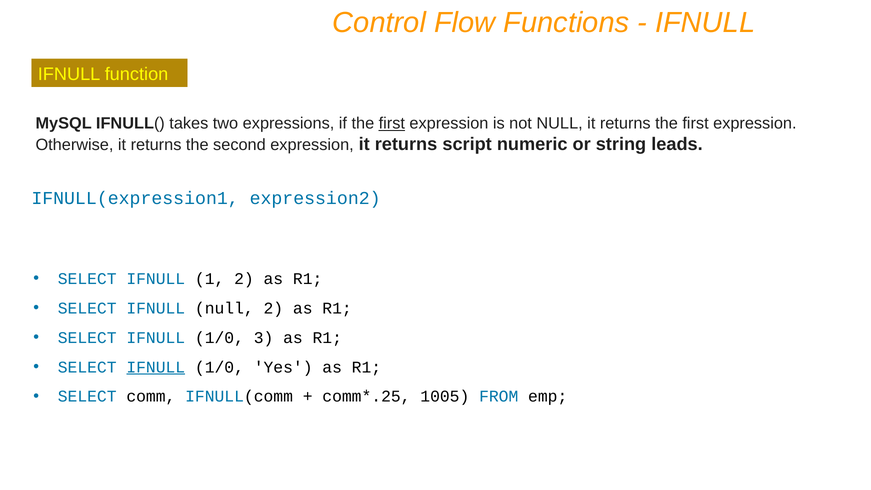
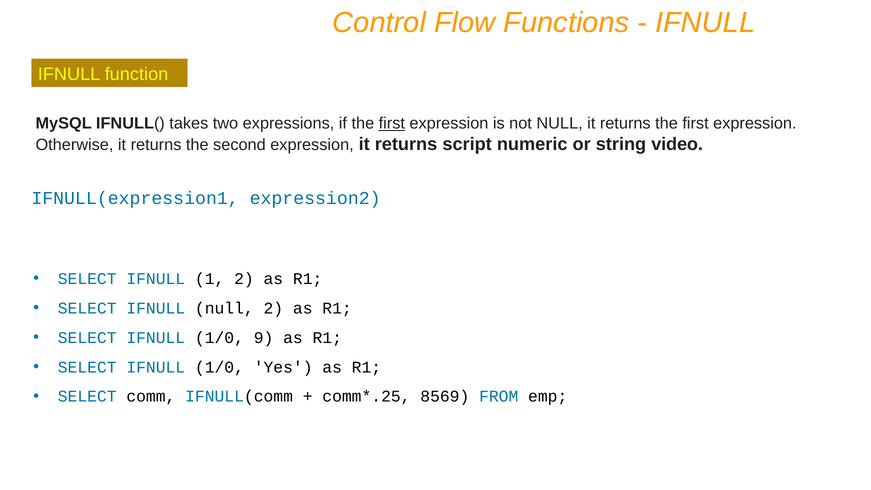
leads: leads -> video (677, 144)
3: 3 -> 9 (264, 338)
IFNULL underline: present -> none (156, 367)
1005: 1005 -> 8569 (445, 396)
